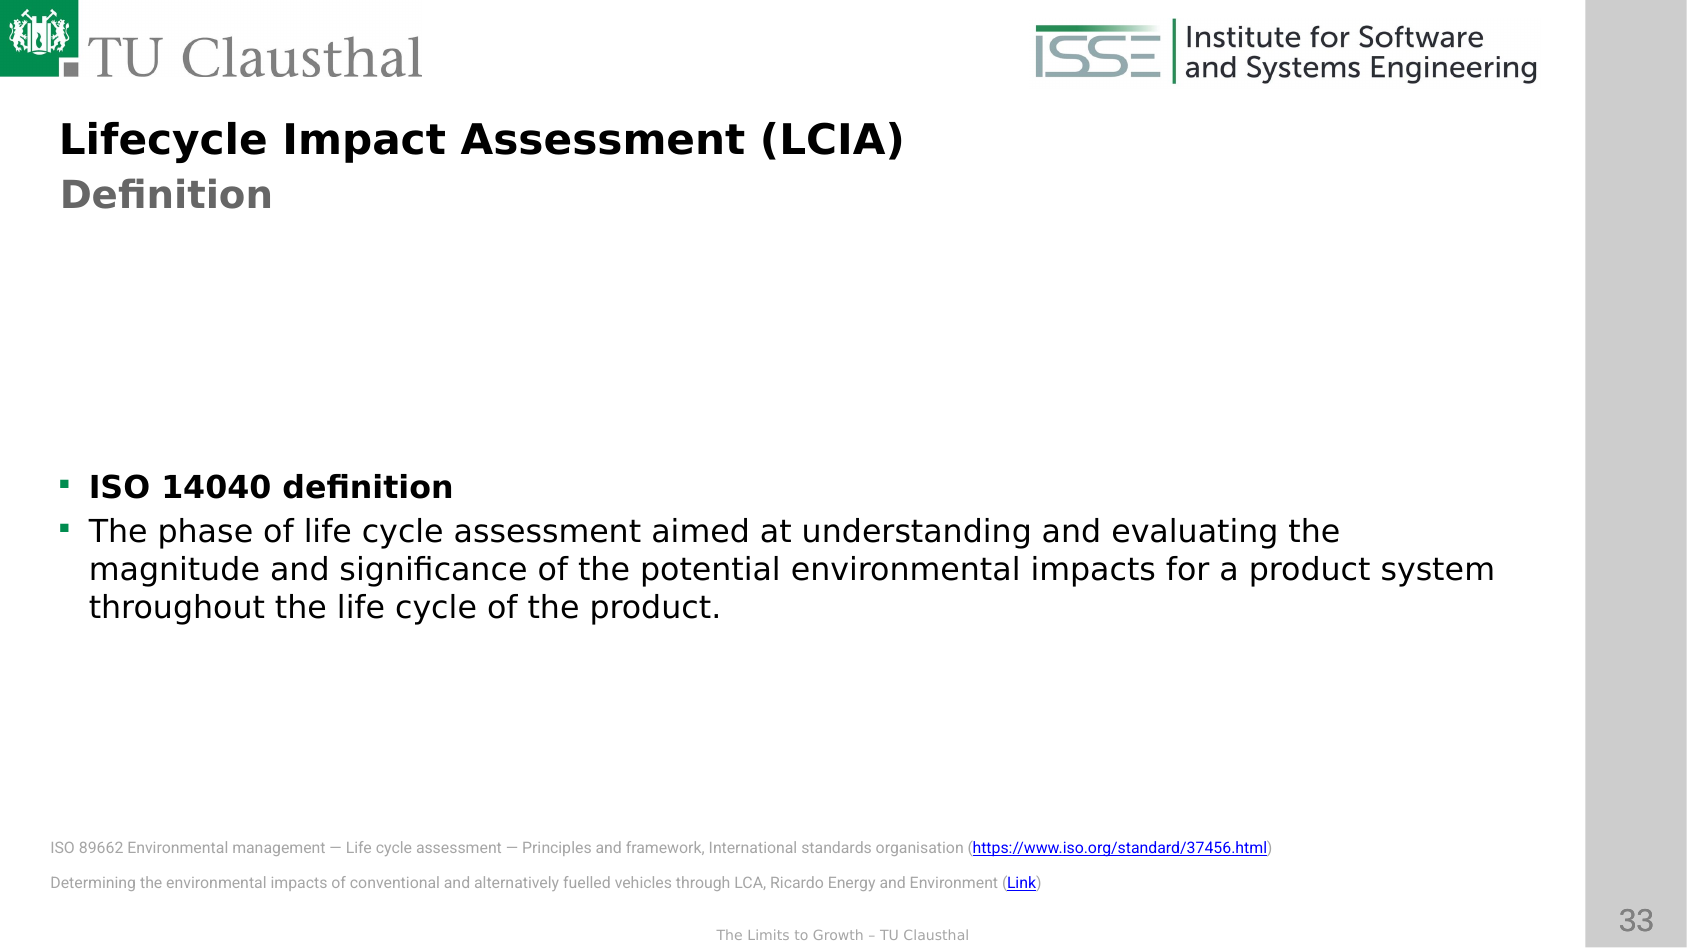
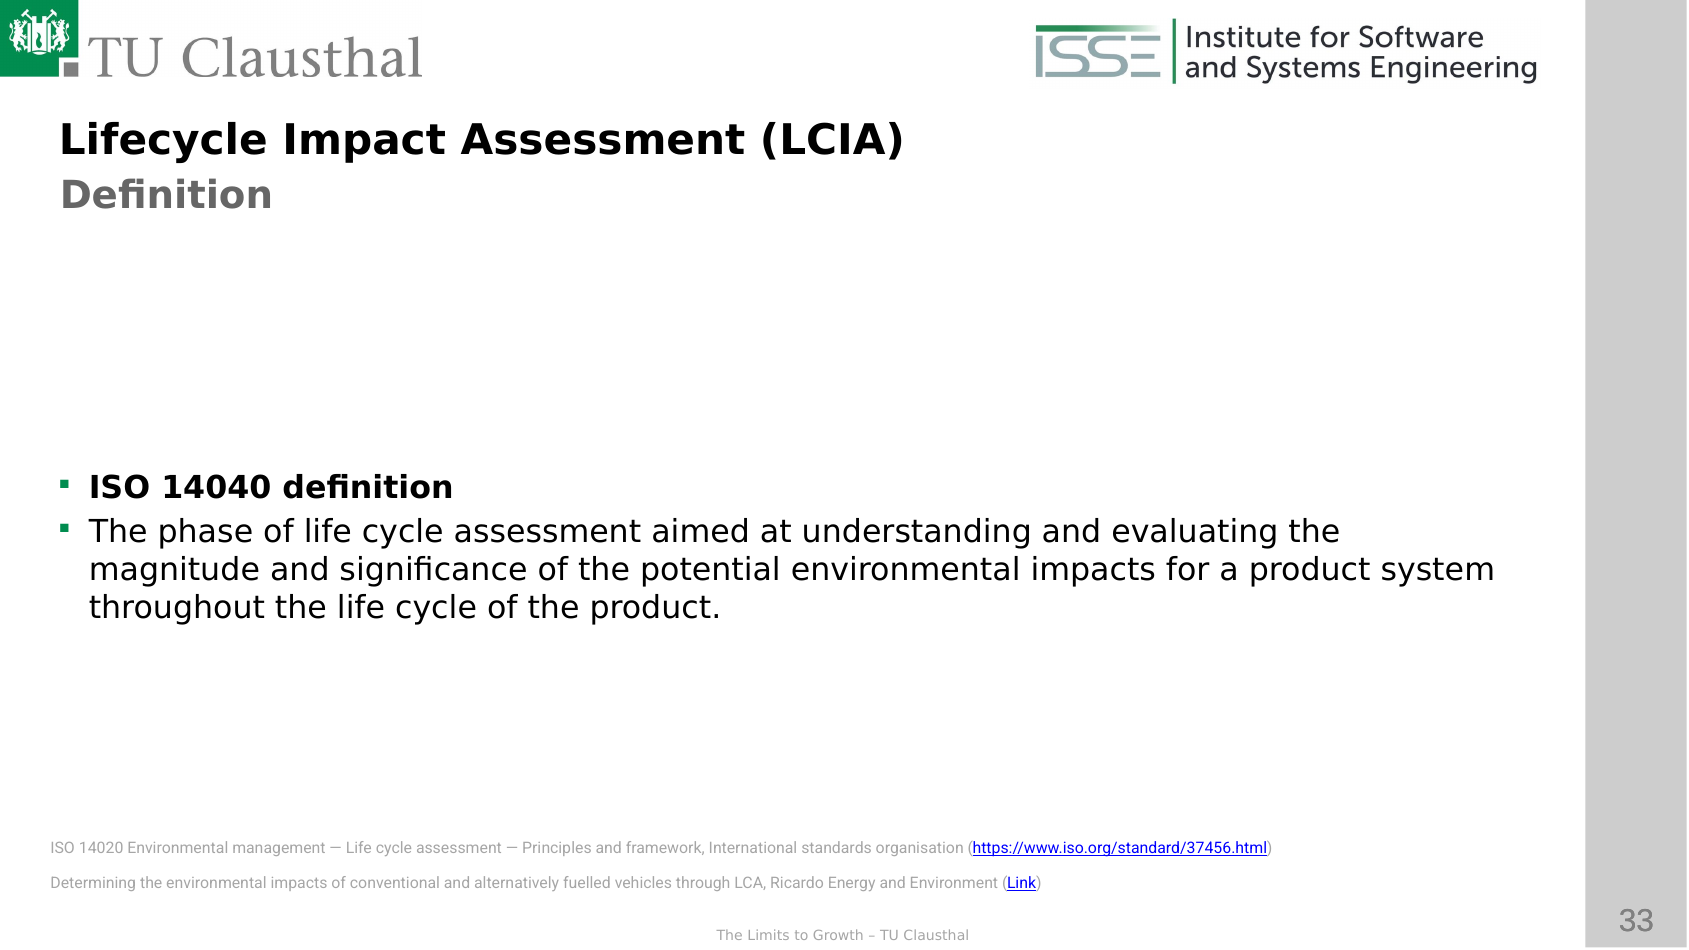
89662: 89662 -> 14020 (101, 848)
